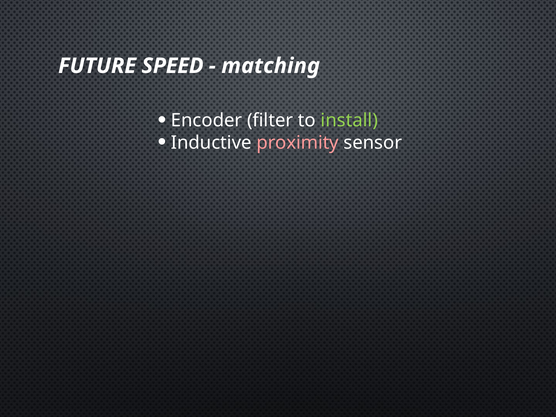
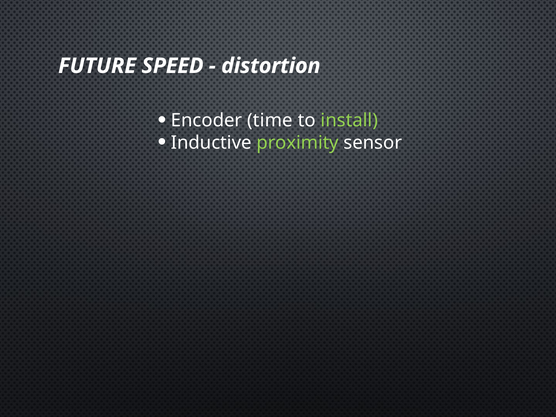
matching: matching -> distortion (271, 66)
filter: filter -> time (270, 120)
proximity colour: pink -> light green (298, 143)
